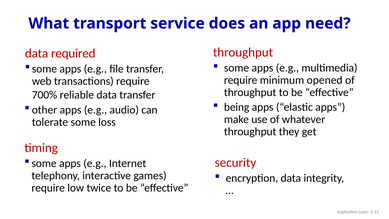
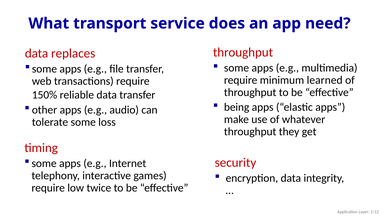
required: required -> replaces (73, 53)
opened: opened -> learned (325, 80)
700%: 700% -> 150% (45, 95)
